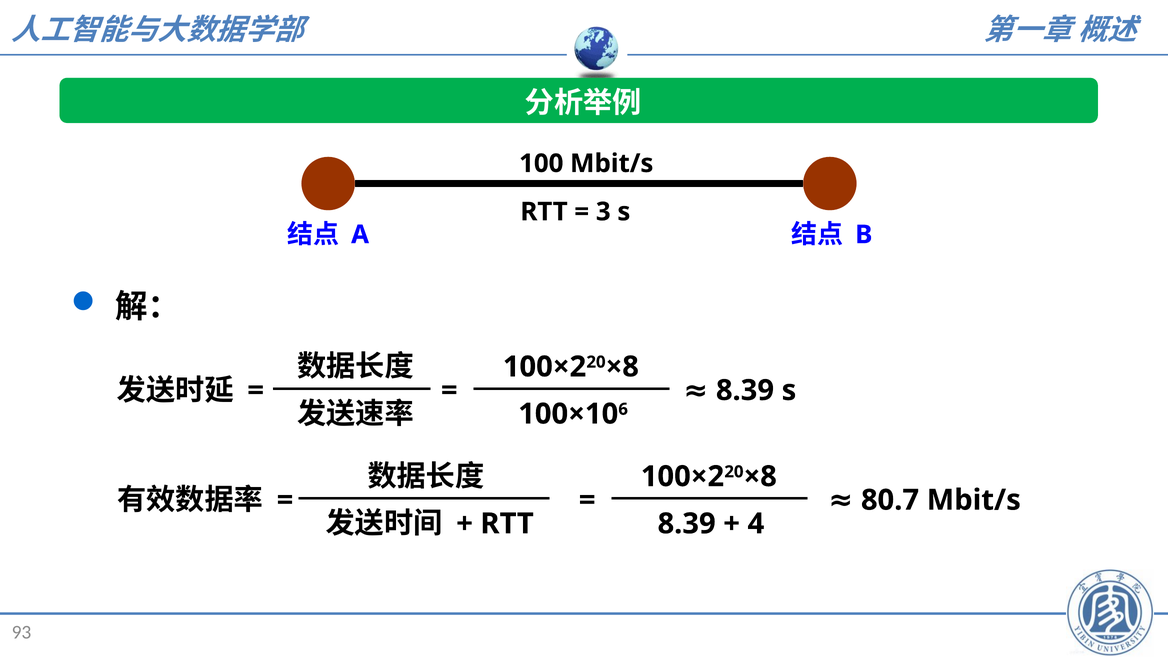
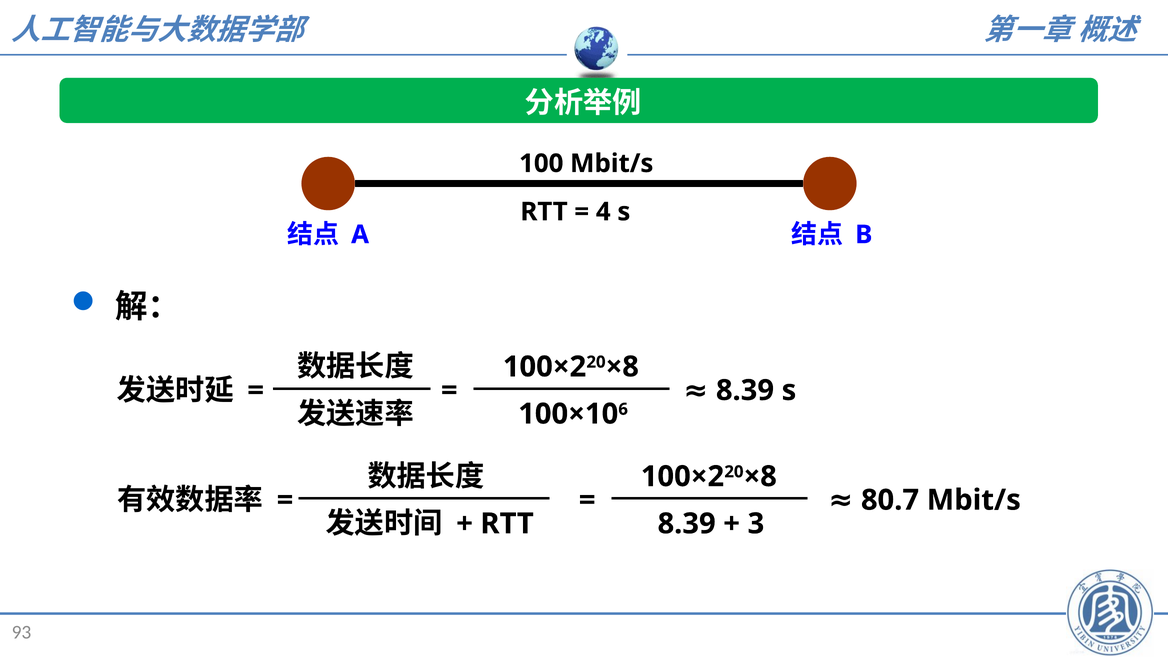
3: 3 -> 4 (603, 212)
4: 4 -> 3 (756, 524)
